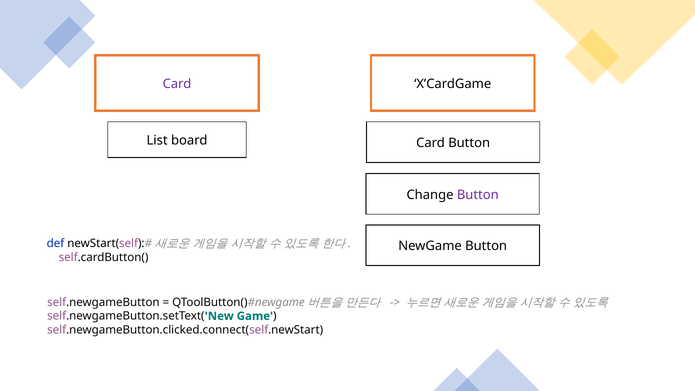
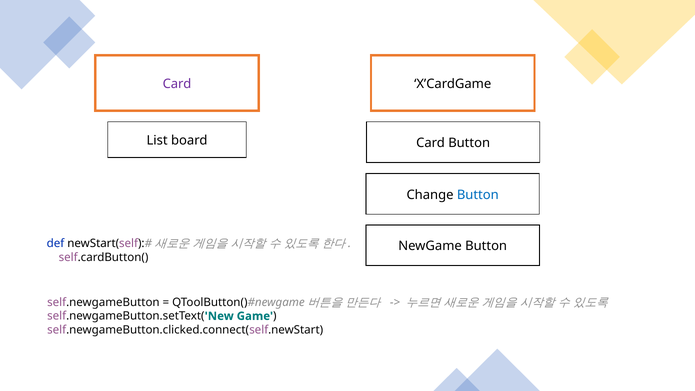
Button colour: purple -> blue (478, 195)
